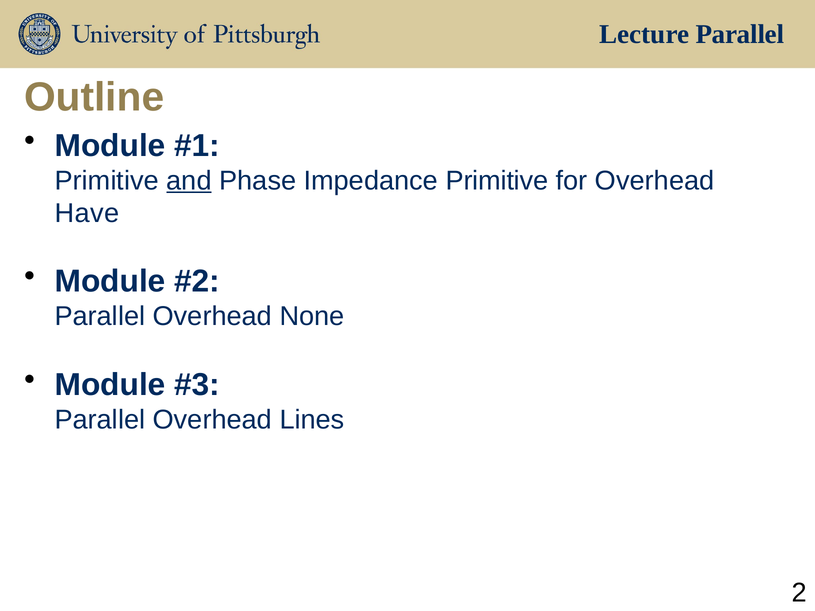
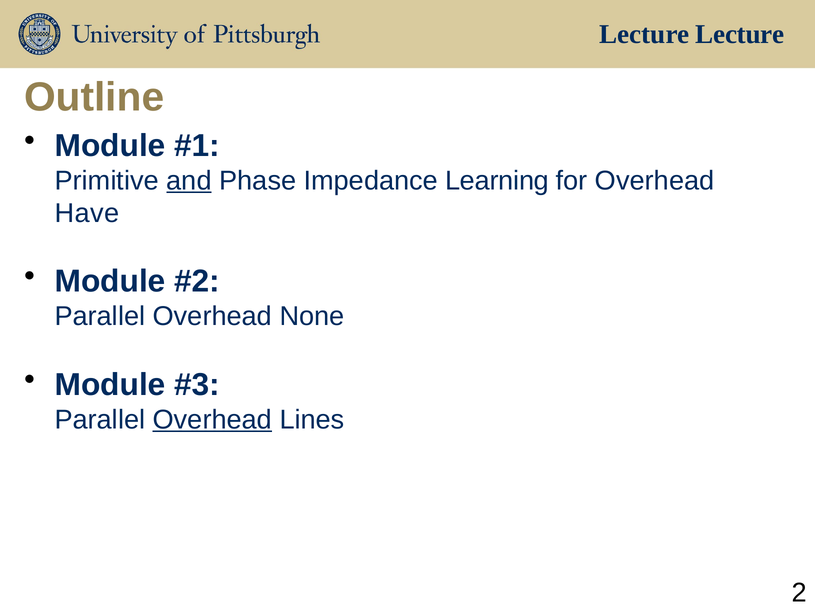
Lecture Parallel: Parallel -> Lecture (740, 34)
Impedance Primitive: Primitive -> Learning (497, 181)
Overhead underline: none -> present (212, 420)
